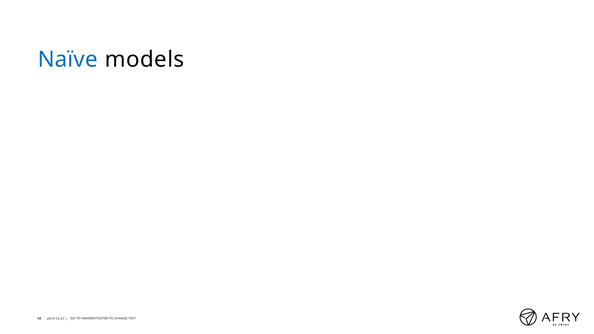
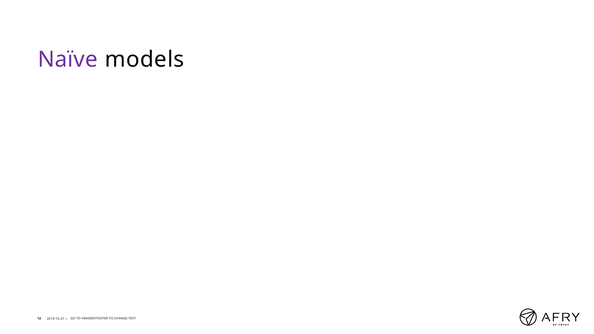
Naïve colour: blue -> purple (68, 60)
